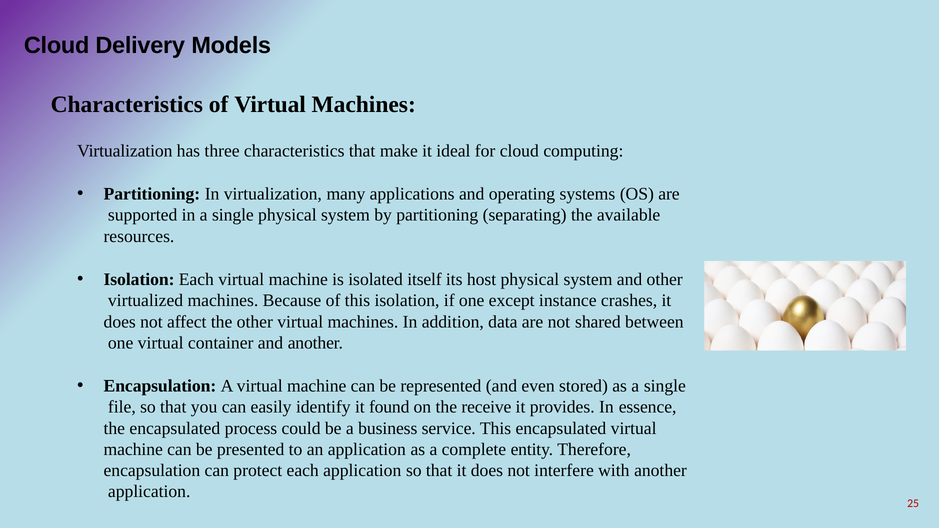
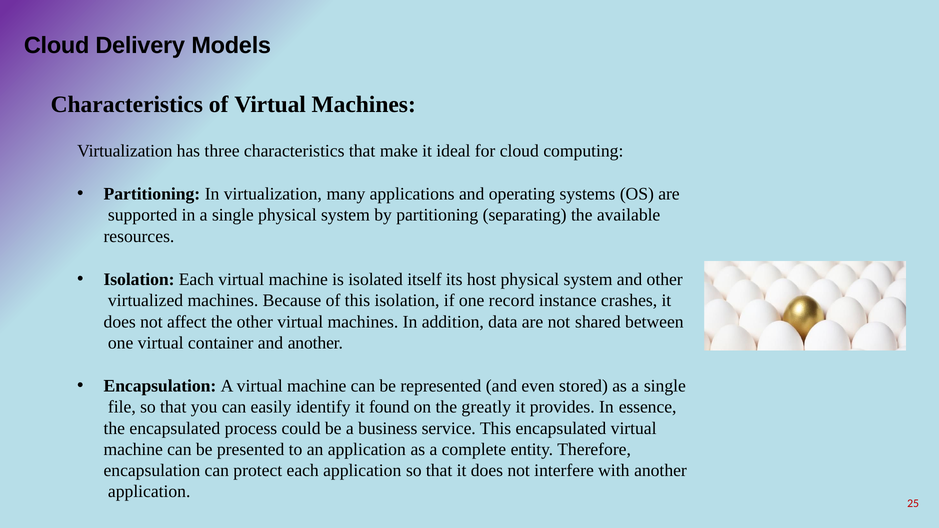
except: except -> record (512, 301)
receive: receive -> greatly (486, 407)
